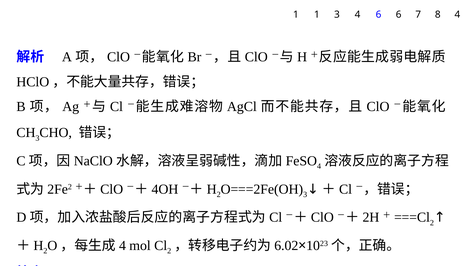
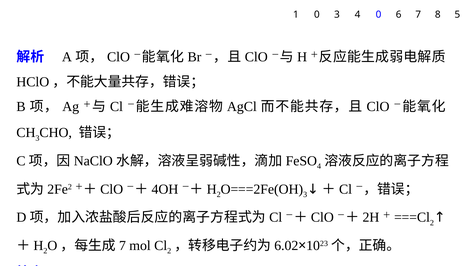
1 1: 1 -> 0 (317, 14)
4 6: 6 -> 0 (379, 14)
8 4: 4 -> 5 (457, 14)
4: 4 -> 7 (122, 246)
